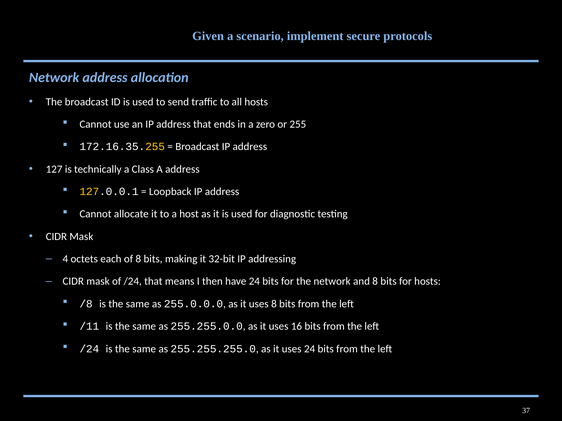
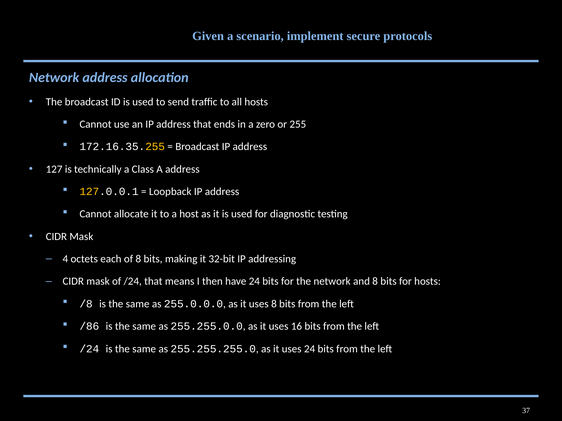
/11: /11 -> /86 (89, 327)
